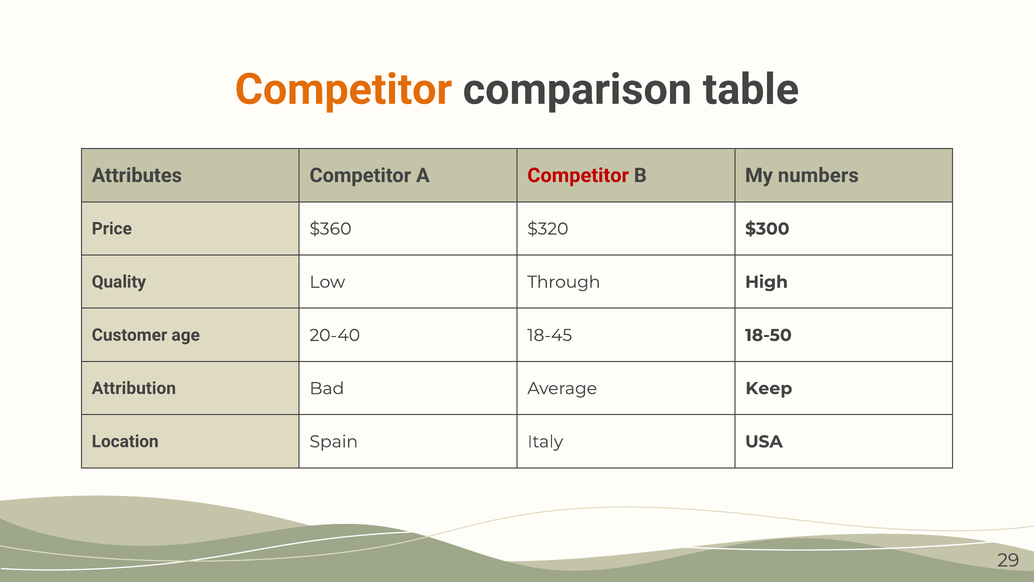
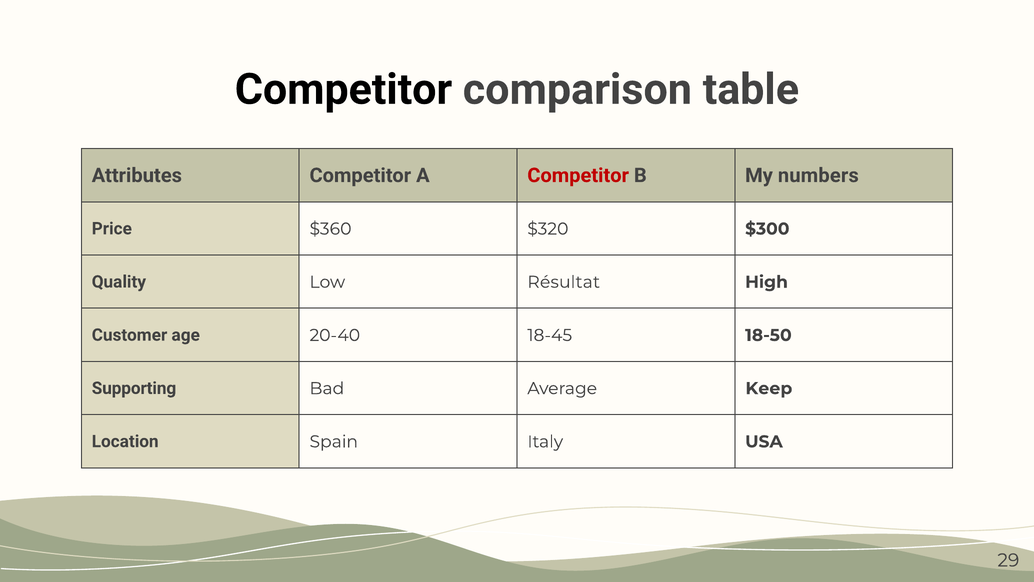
Competitor colour: orange -> black (343, 90)
Through: Through -> Résultat (564, 282)
Attribution: Attribution -> Supporting (134, 388)
